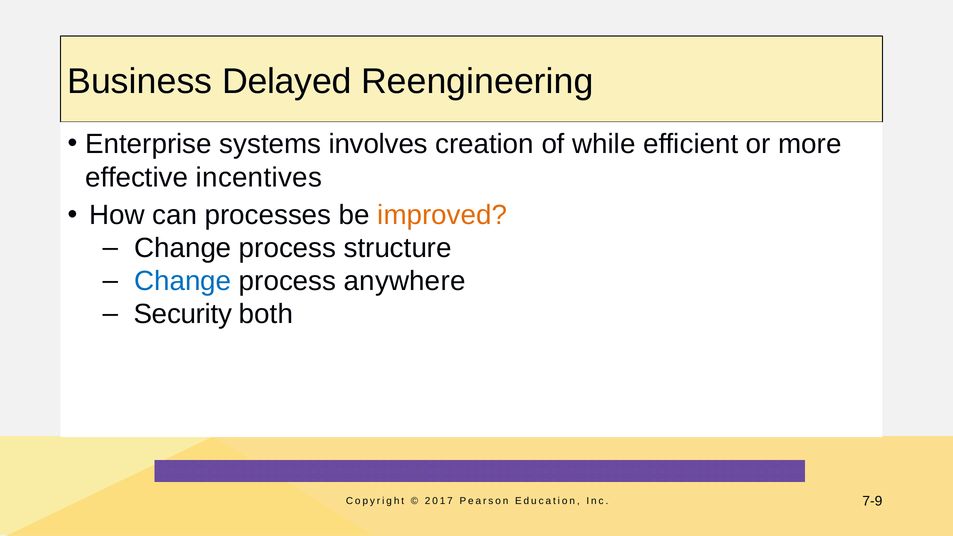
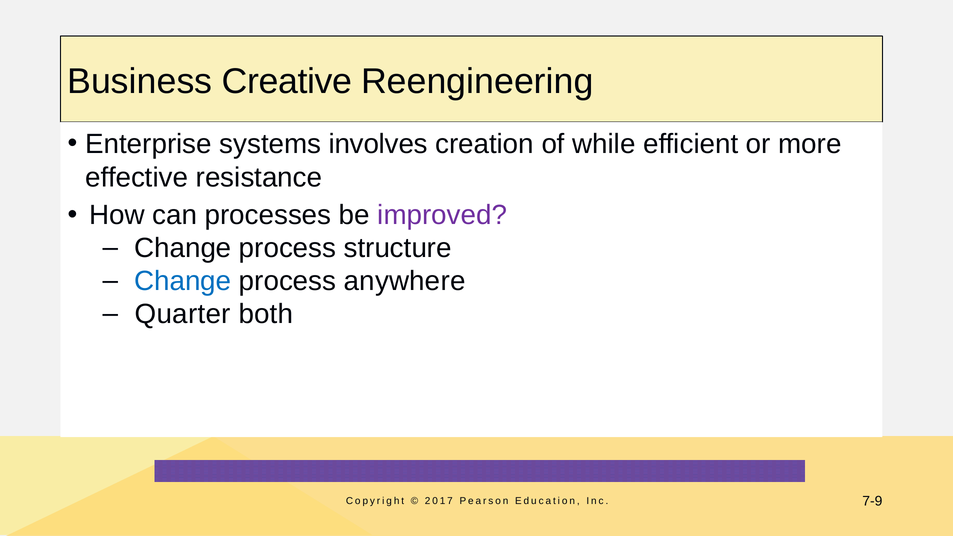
Delayed: Delayed -> Creative (287, 81)
incentives: incentives -> resistance (259, 177)
improved colour: orange -> purple (442, 215)
Security: Security -> Quarter (183, 314)
